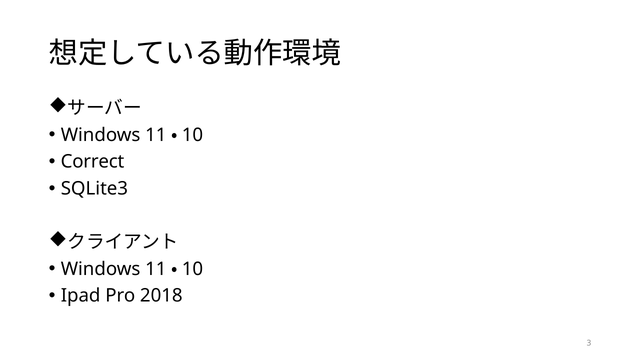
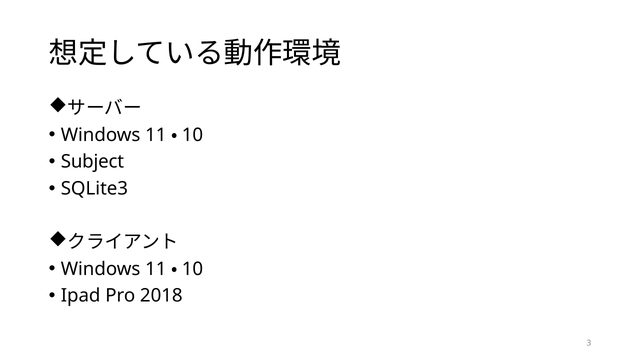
Correct: Correct -> Subject (92, 162)
